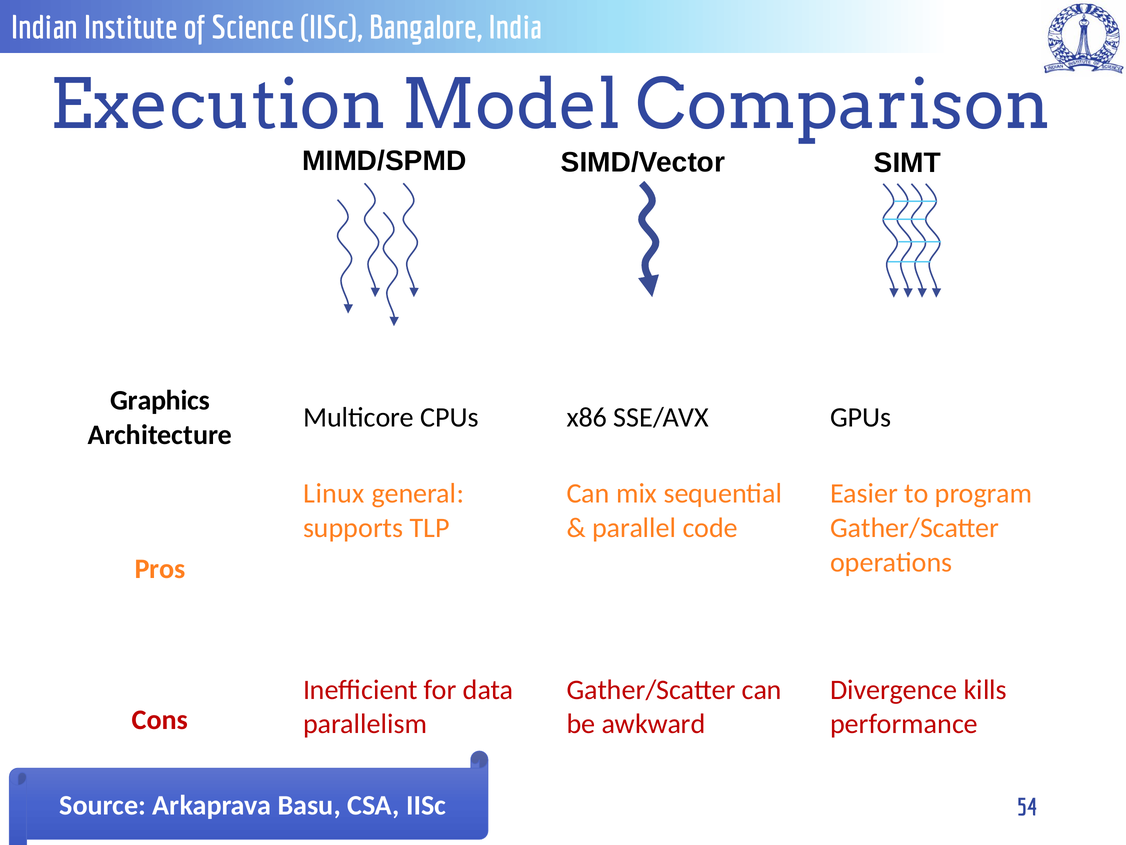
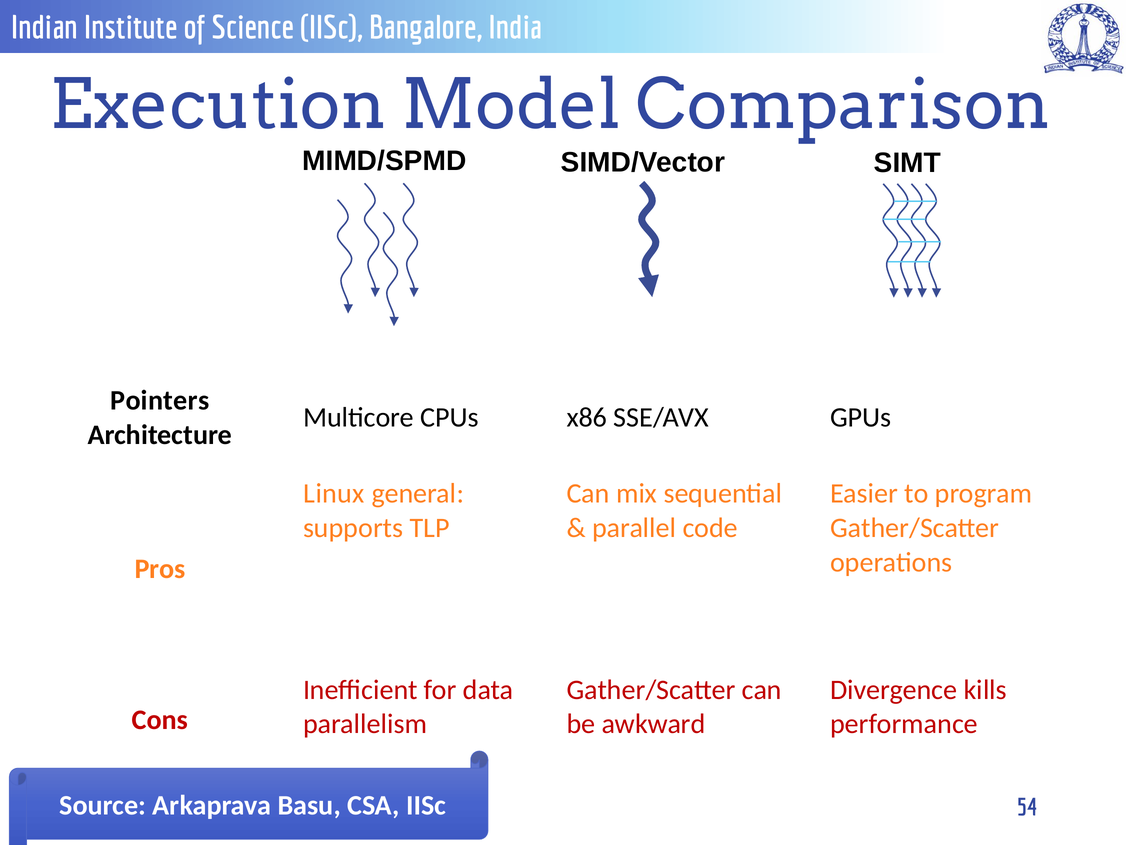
Graphics: Graphics -> Pointers (160, 400)
